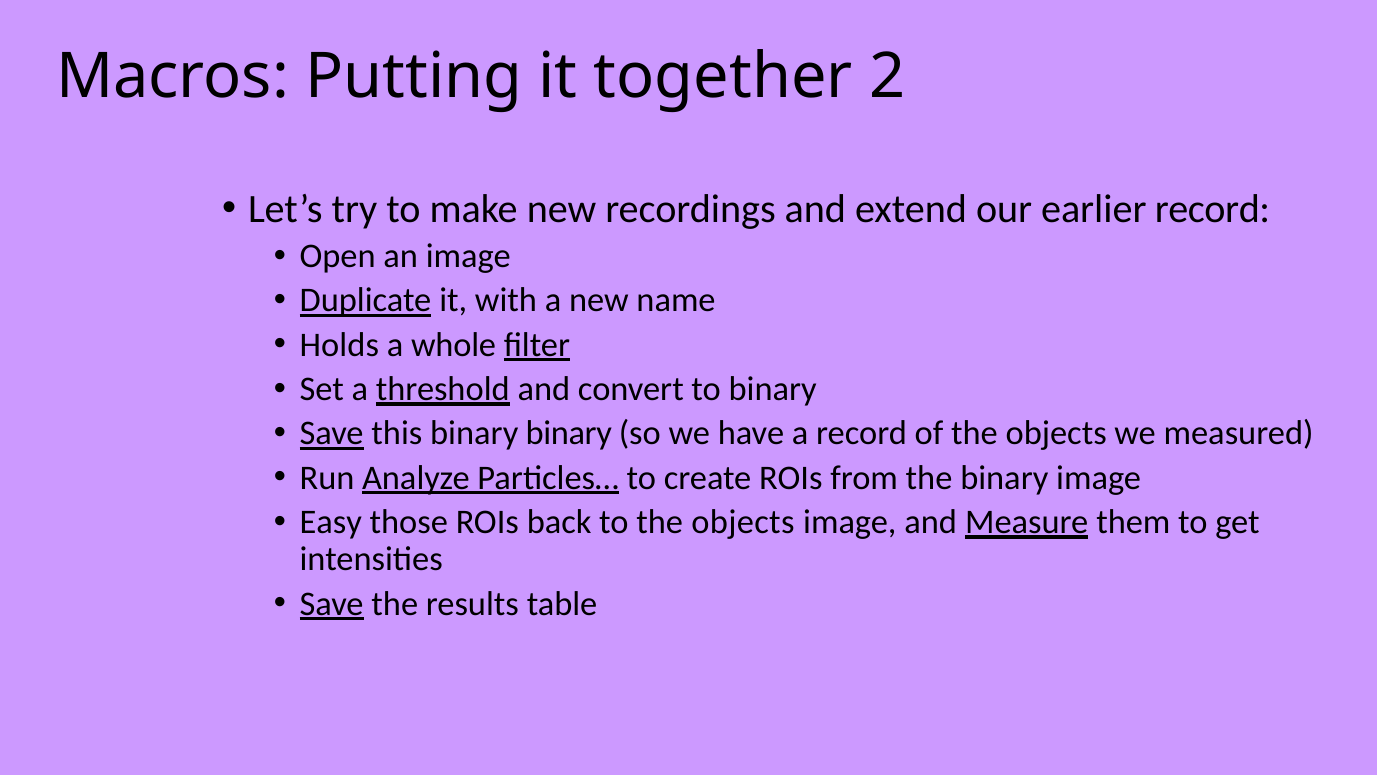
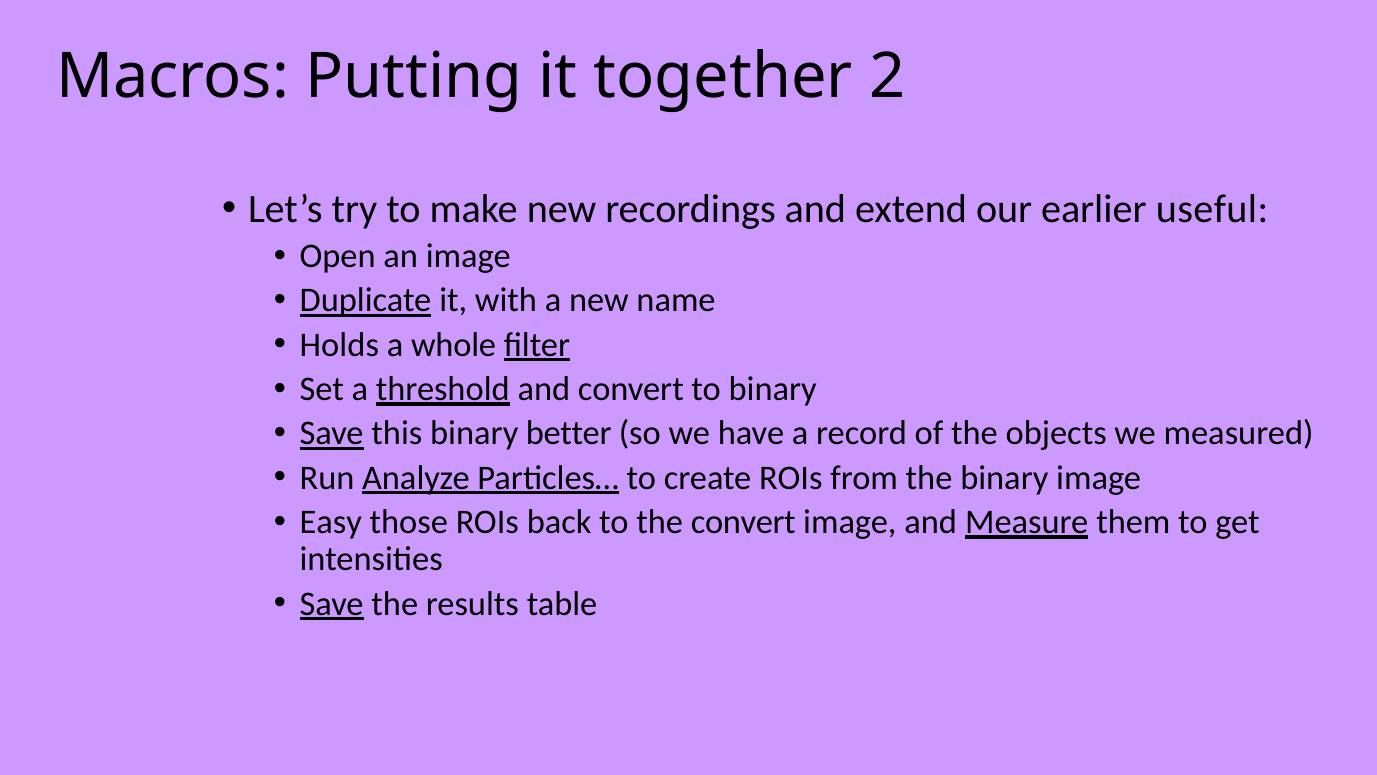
earlier record: record -> useful (1212, 209)
binary binary: binary -> better (569, 433)
to the objects: objects -> convert (743, 522)
